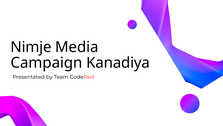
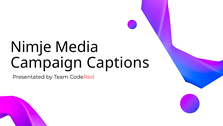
Kanadiya: Kanadiya -> Captions (118, 62)
